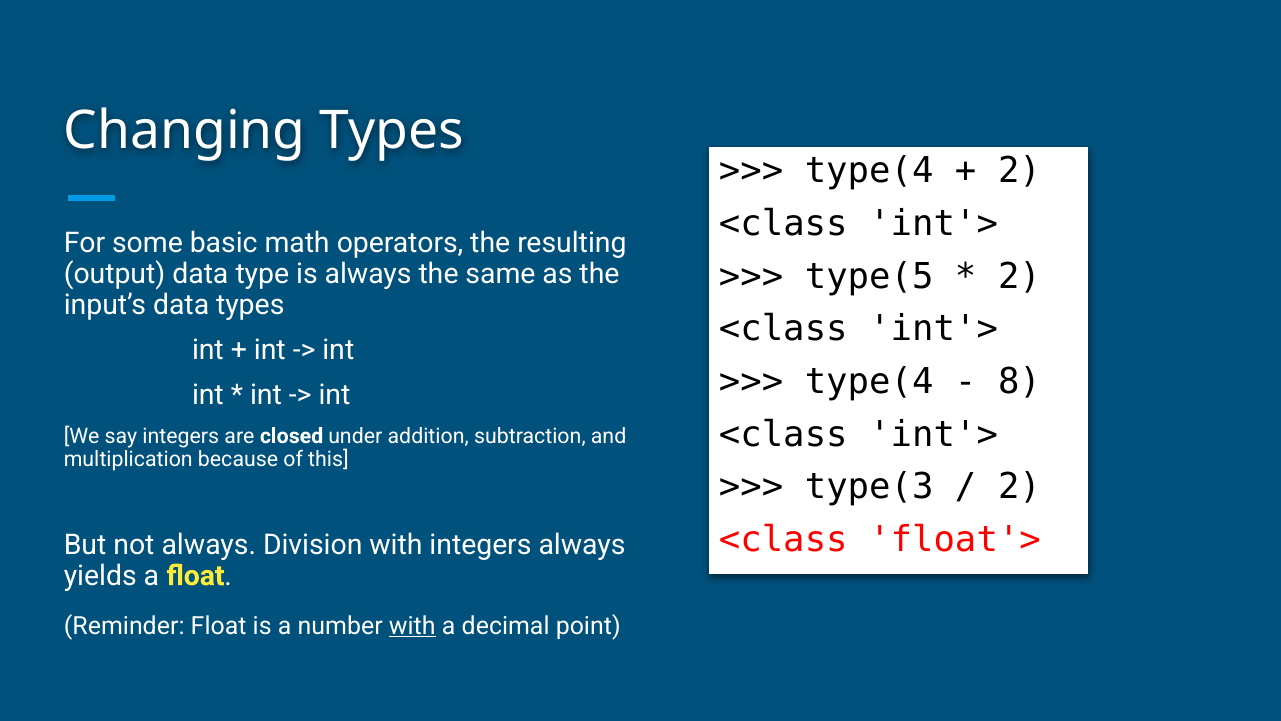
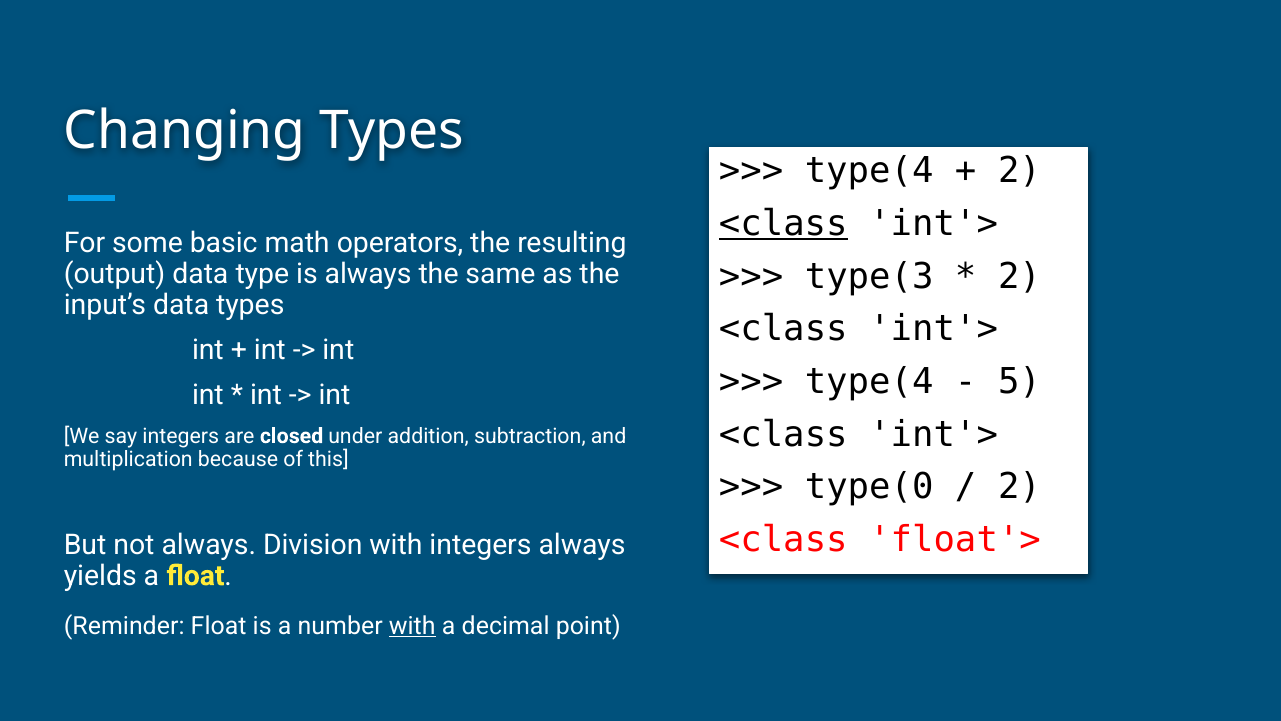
<class underline: none -> present (783, 224)
type(5: type(5 -> type(3 (869, 276)
8: 8 -> 5 (1019, 382)
type(3: type(3 -> type(0 (869, 487)
